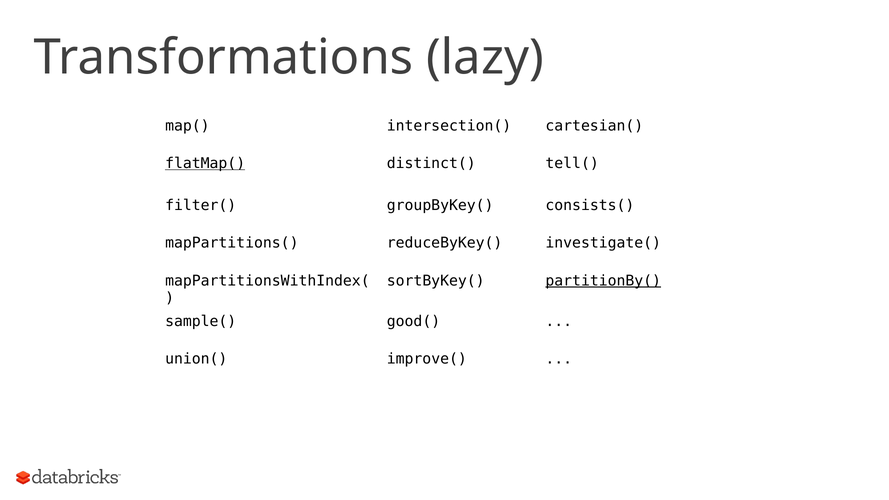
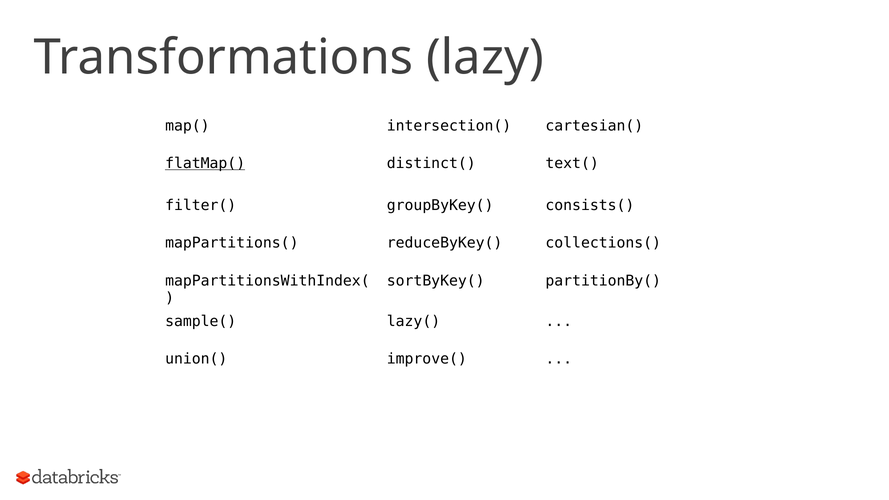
tell(: tell( -> text( (572, 163)
investigate(: investigate( -> collections( (603, 243)
partitionBy( underline: present -> none (603, 281)
good(: good( -> lazy( (413, 322)
